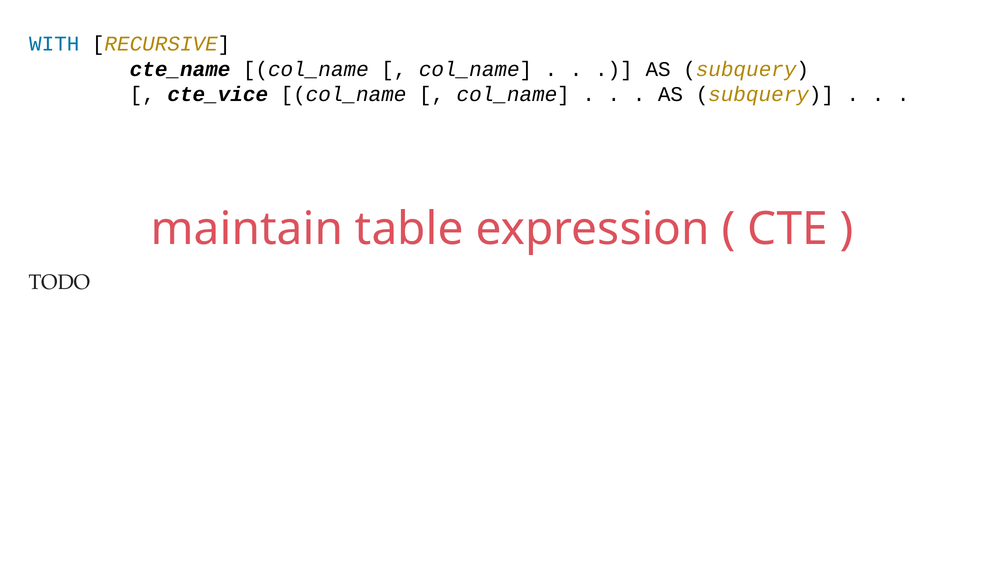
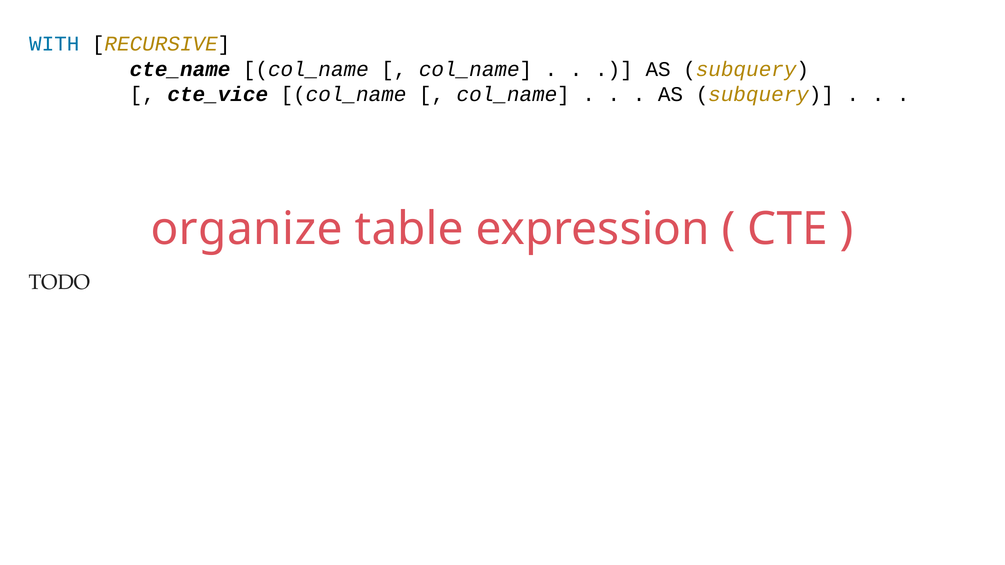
maintain: maintain -> organize (247, 229)
